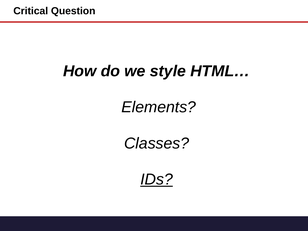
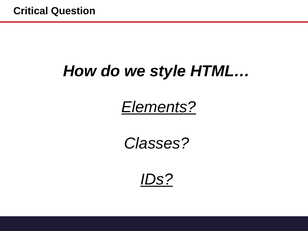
Elements underline: none -> present (159, 107)
